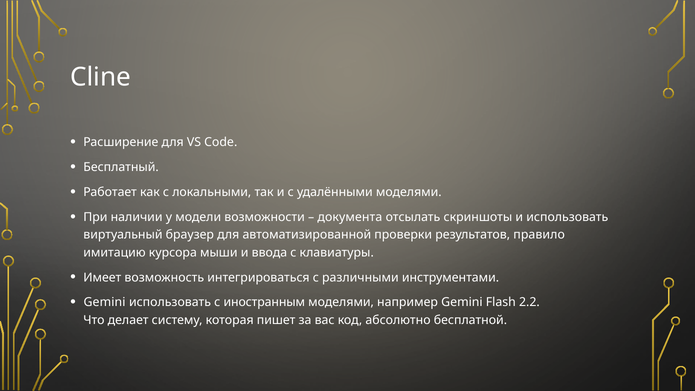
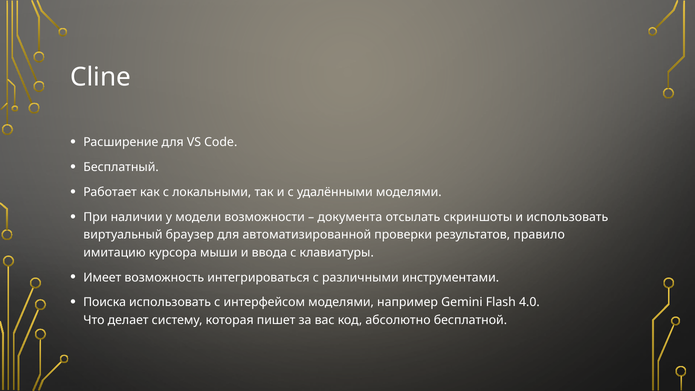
Gemini: Gemini -> Поиска (105, 302)
иностранным: иностранным -> интерфейсом (264, 302)
2.2: 2.2 -> 4.0 (529, 302)
